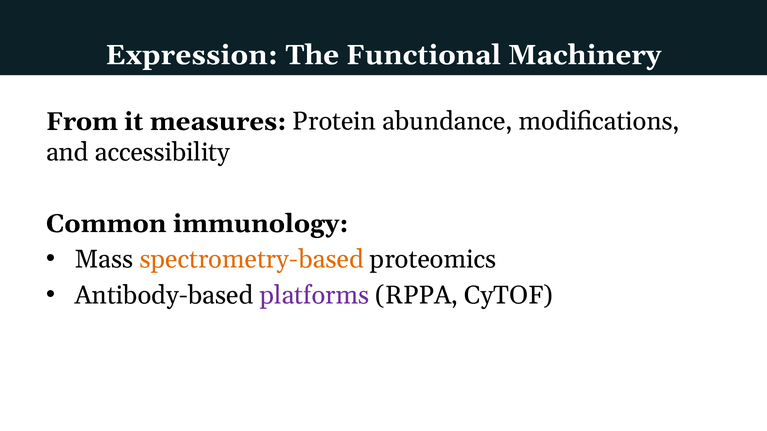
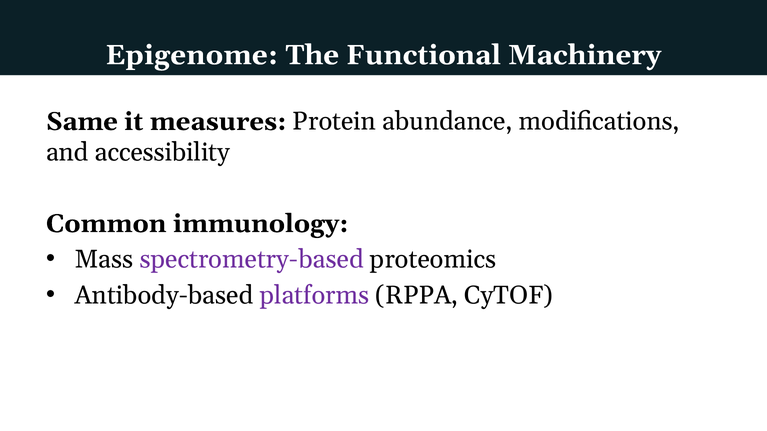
Expression: Expression -> Epigenome (192, 55)
From: From -> Same (82, 122)
spectrometry-based colour: orange -> purple (252, 260)
